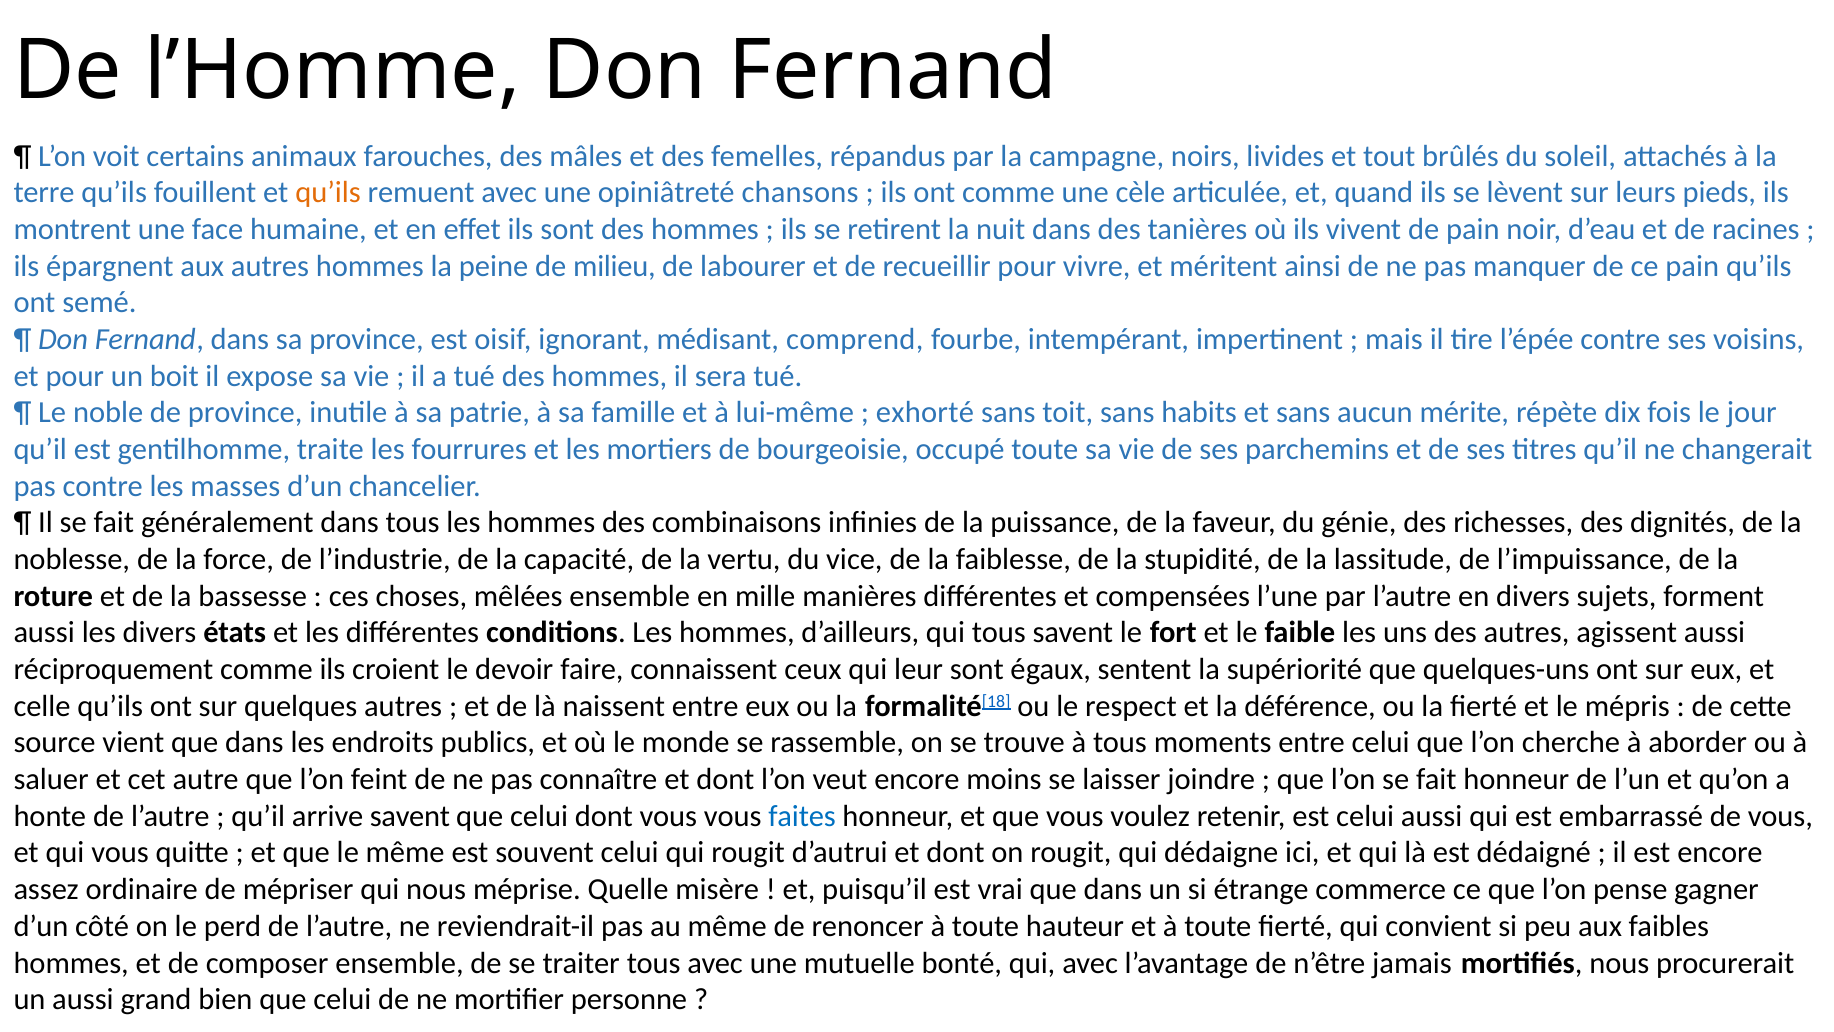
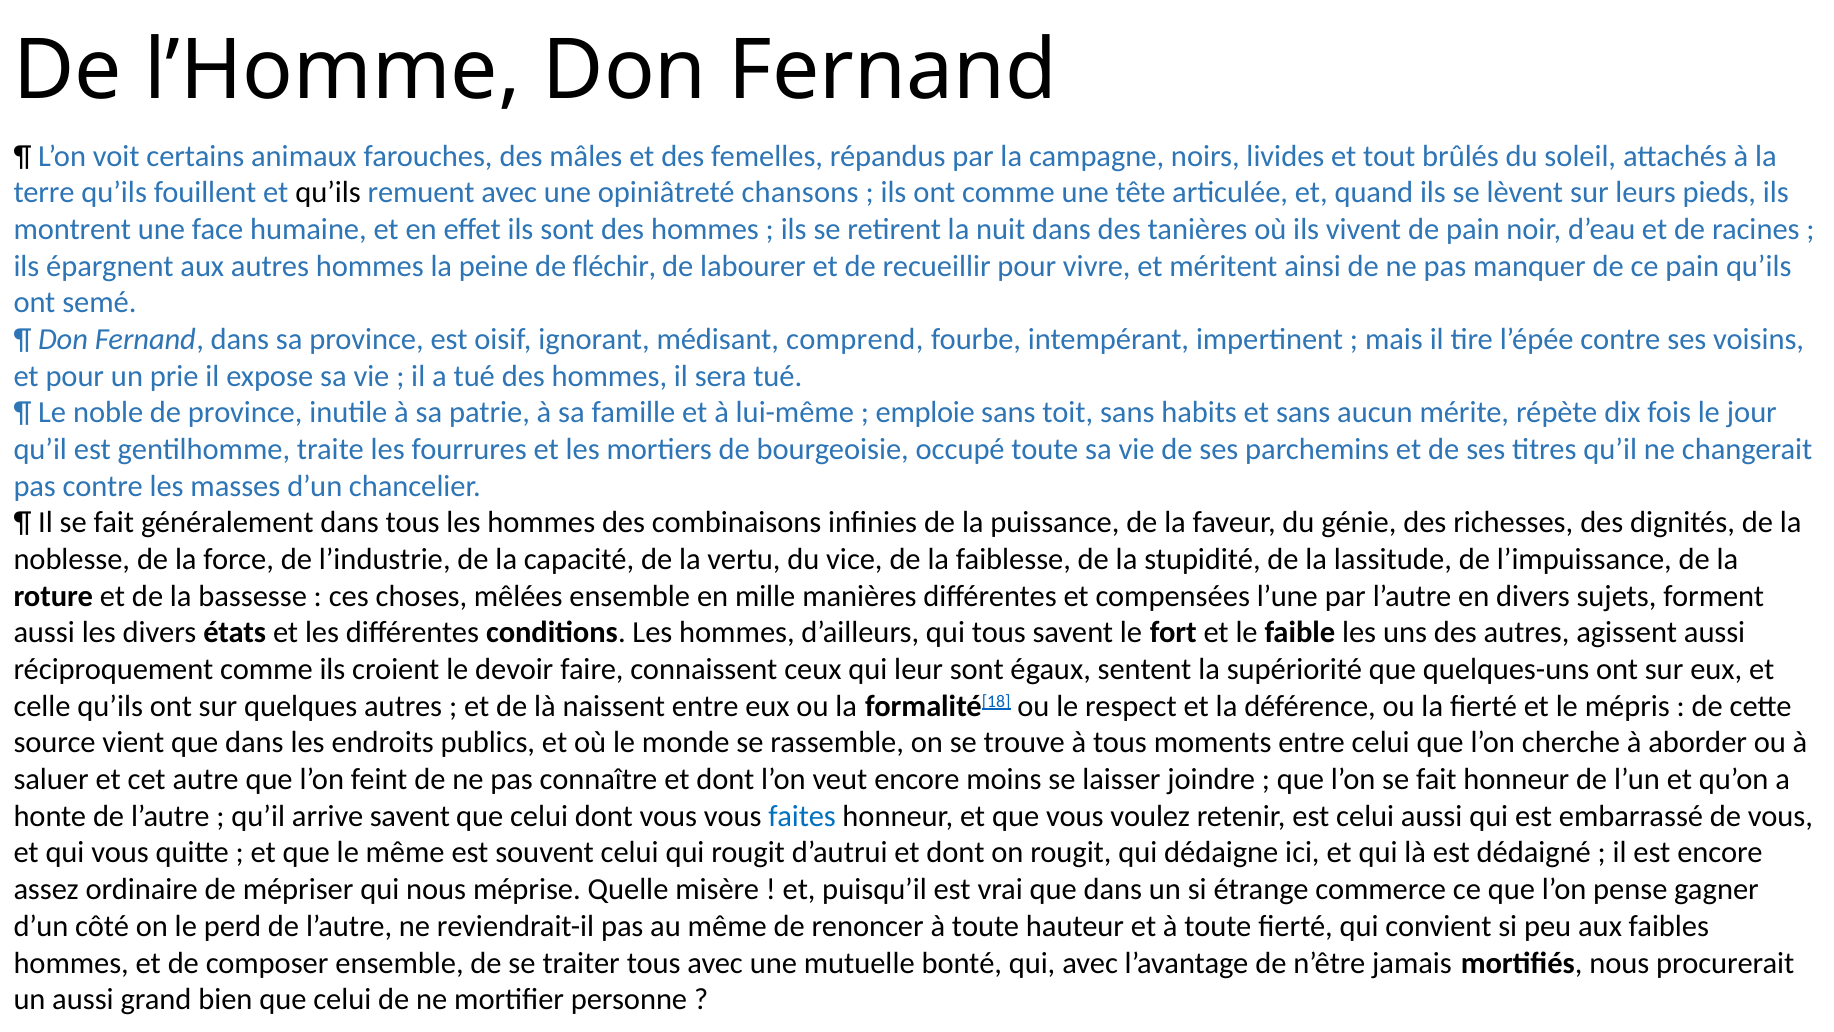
qu’ils colour: orange -> black (328, 193)
cèle: cèle -> tête (1141, 193)
milieu: milieu -> fléchir (614, 266)
boit: boit -> prie (174, 376)
exhorté: exhorté -> emploie (925, 413)
